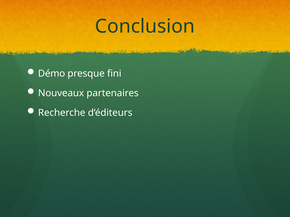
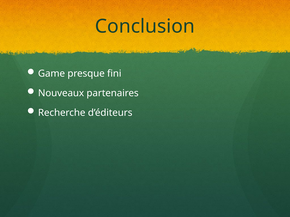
Démo: Démo -> Game (52, 74)
